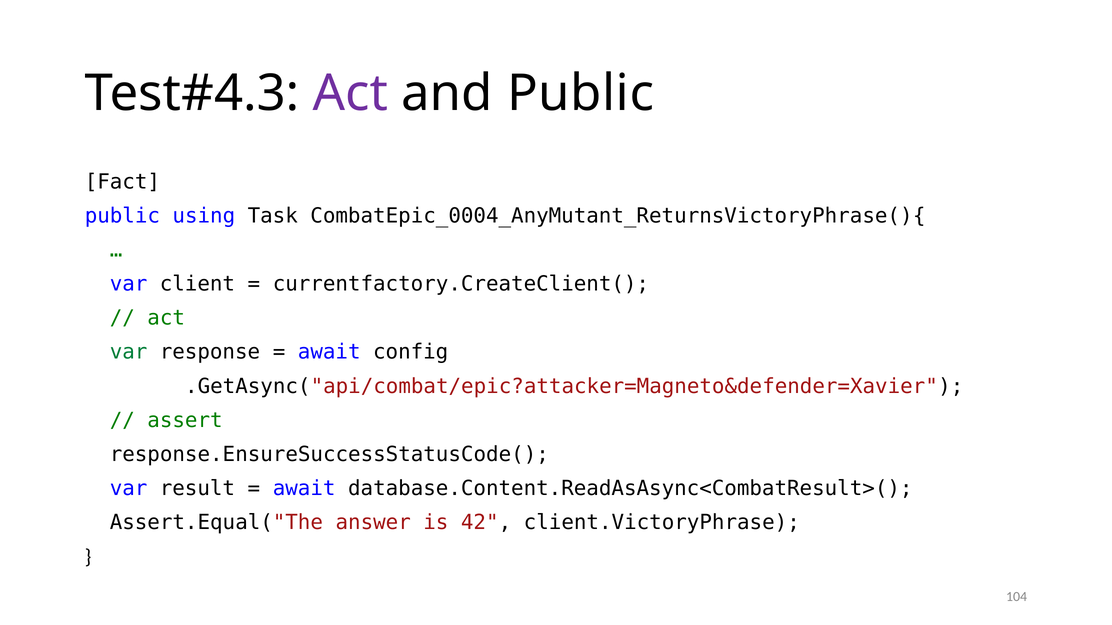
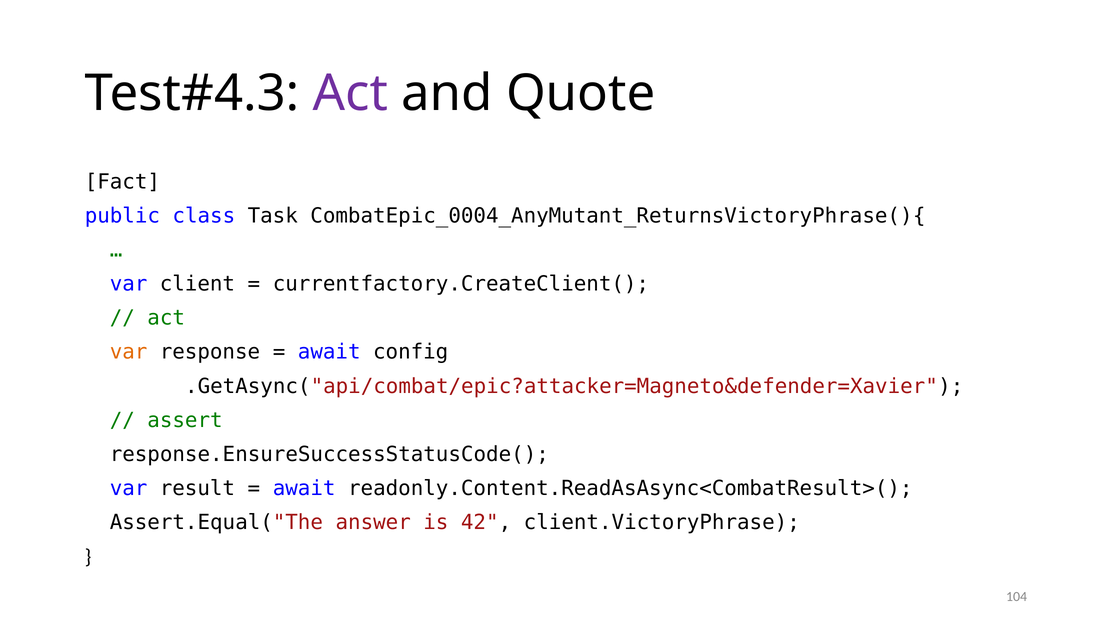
and Public: Public -> Quote (581, 93)
using: using -> class (204, 216)
var colour: green -> orange (129, 352)
database.Content.ReadAsAsync<CombatResult>(: database.Content.ReadAsAsync<CombatResult>( -> readonly.Content.ReadAsAsync<CombatResult>( (630, 489)
